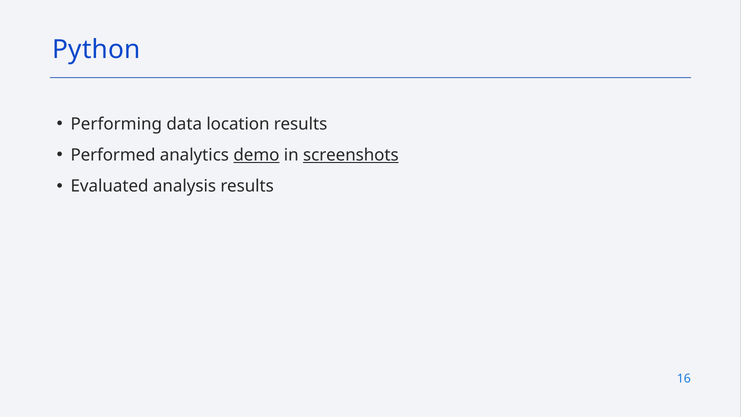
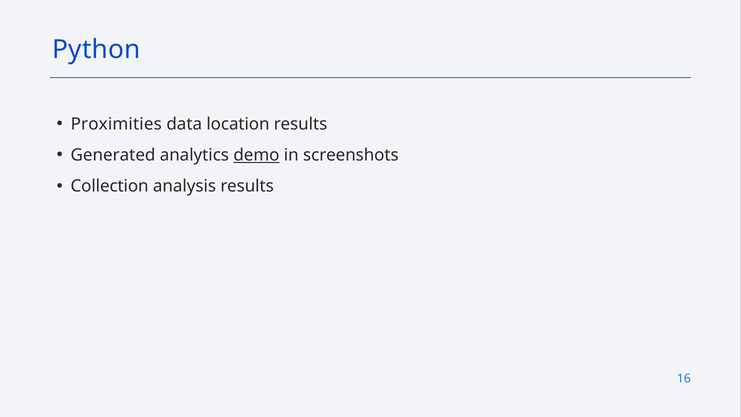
Performing: Performing -> Proximities (116, 124)
Performed: Performed -> Generated (113, 155)
screenshots underline: present -> none (351, 155)
Evaluated: Evaluated -> Collection (110, 186)
